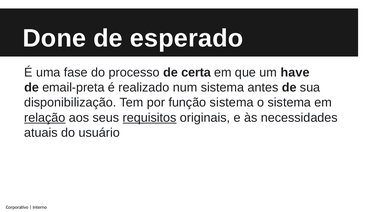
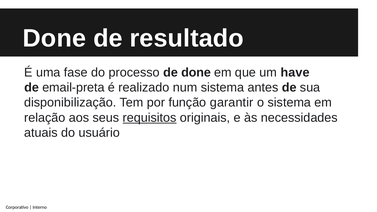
esperado: esperado -> resultado (187, 38)
de certa: certa -> done (196, 72)
função sistema: sistema -> garantir (232, 103)
relação underline: present -> none (45, 118)
